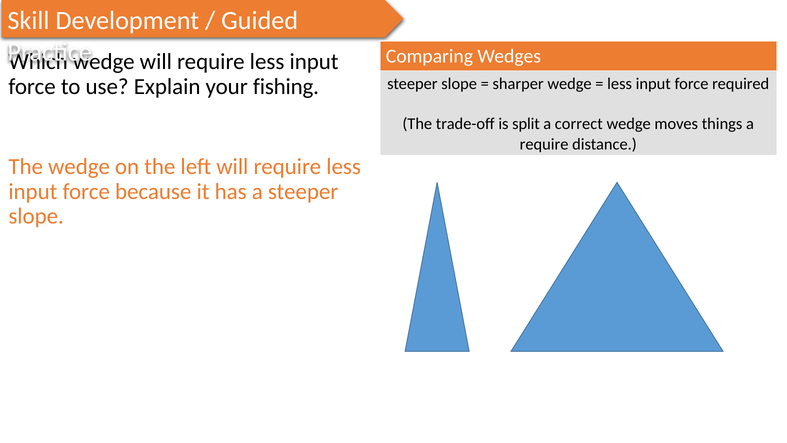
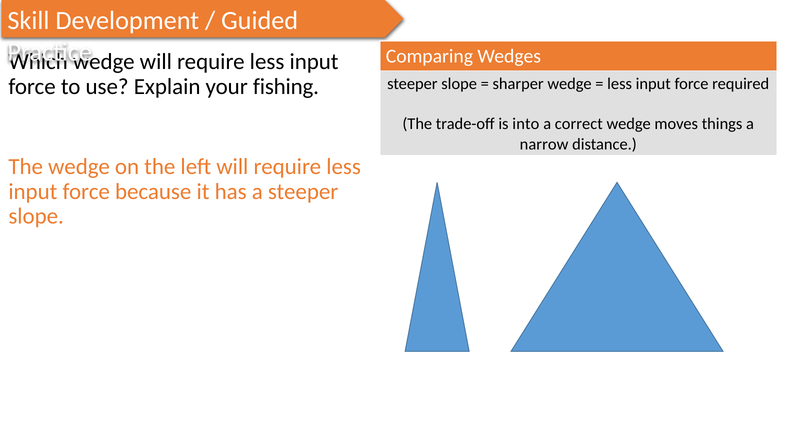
split: split -> into (526, 124)
require: require -> narrow (544, 144)
